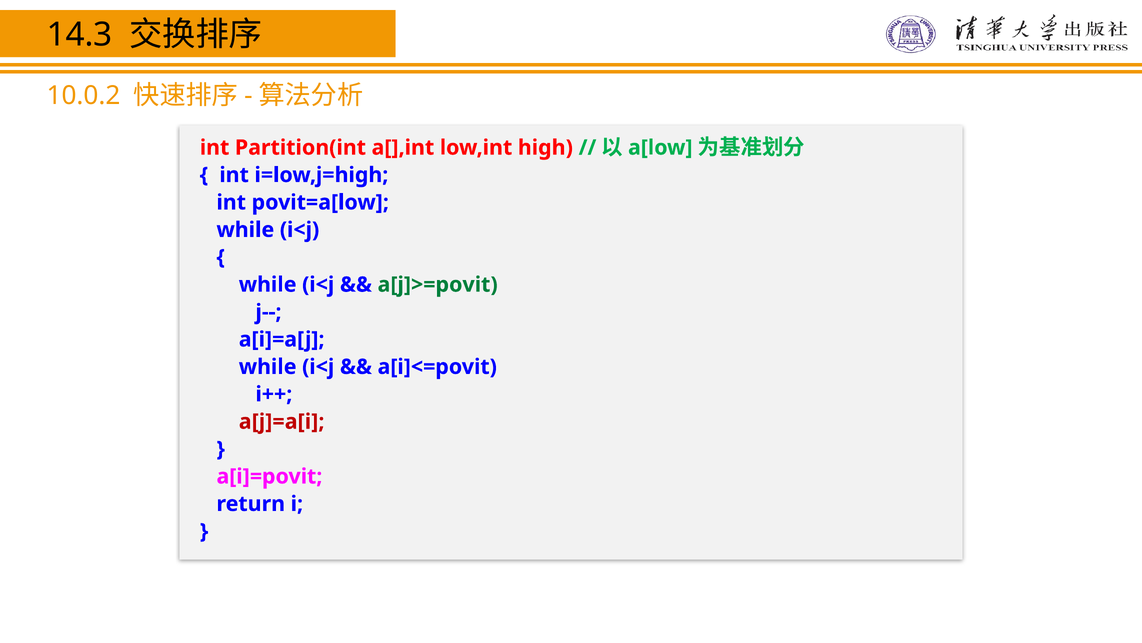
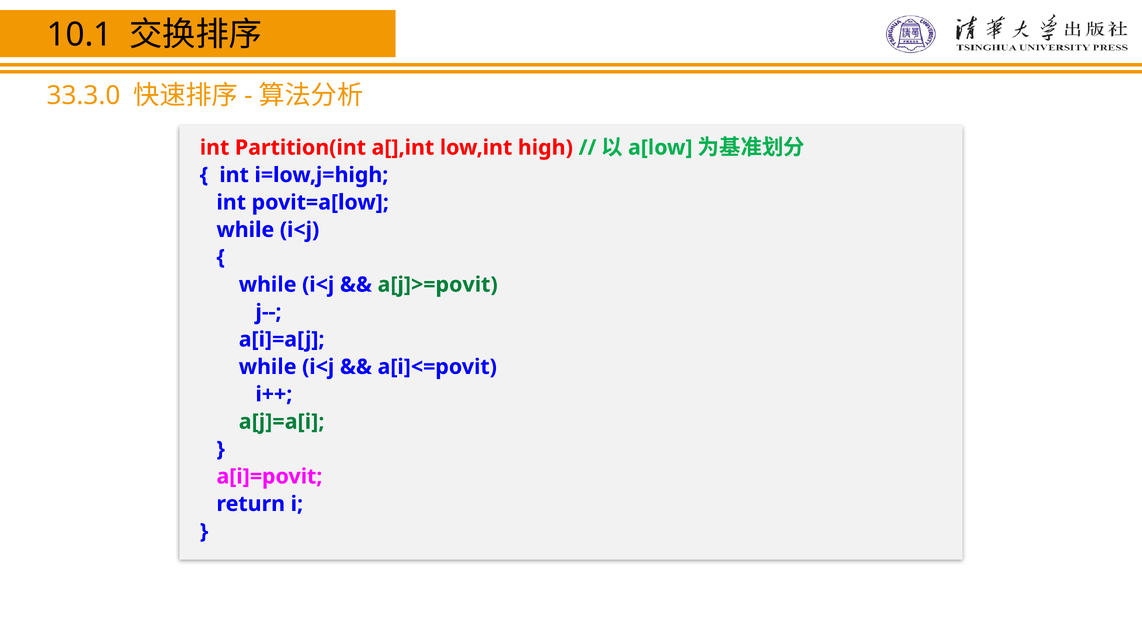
14.3: 14.3 -> 10.1 (80, 35)
10.0.2: 10.0.2 -> 33.3.0 (83, 95)
a[j]=a[i colour: red -> green (282, 421)
